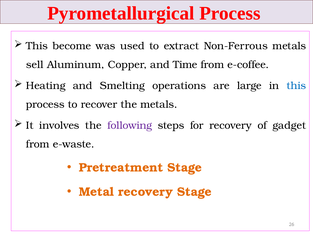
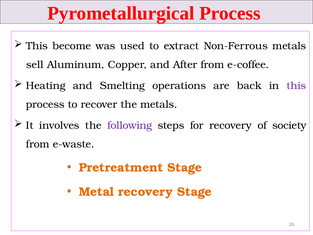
Time: Time -> After (185, 65)
large: large -> back (249, 86)
this colour: blue -> purple (296, 86)
gadget: gadget -> society (289, 125)
